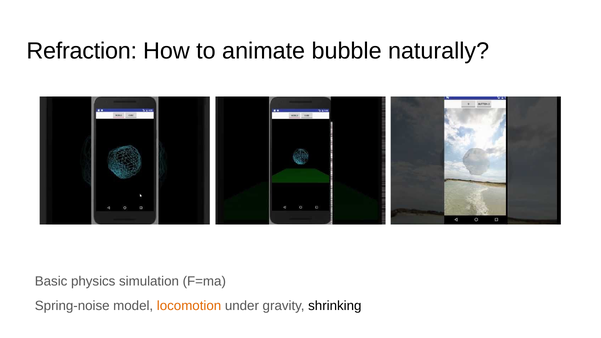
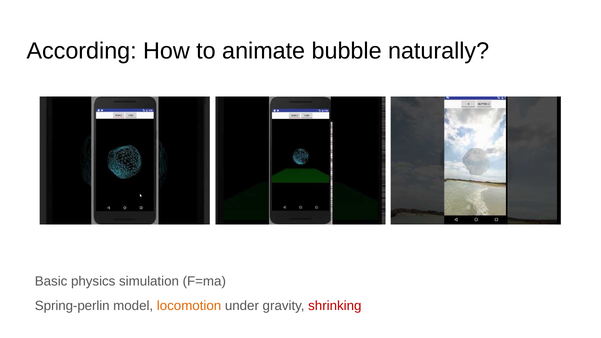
Refraction: Refraction -> According (82, 51)
Spring-noise: Spring-noise -> Spring-perlin (72, 306)
shrinking colour: black -> red (335, 306)
